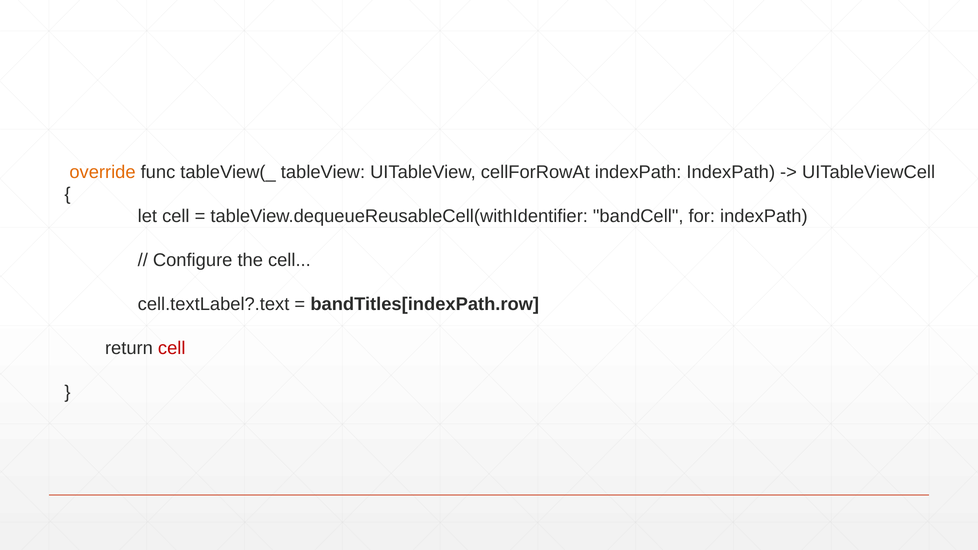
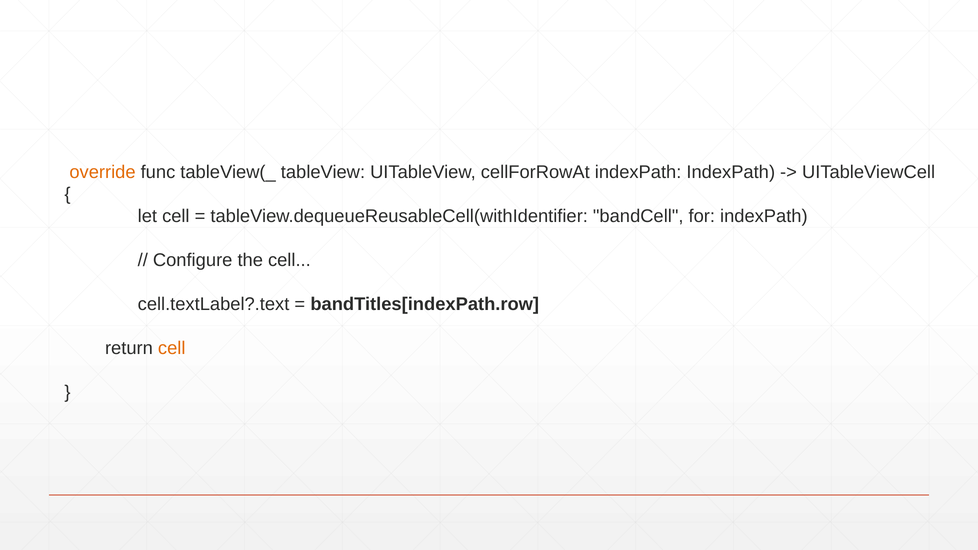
cell colour: red -> orange (172, 348)
